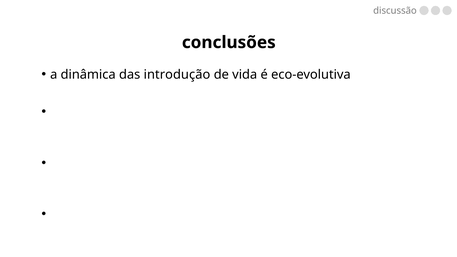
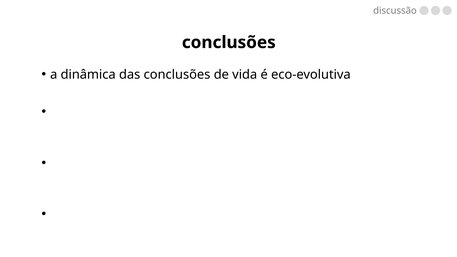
das introdução: introdução -> conclusões (177, 74)
